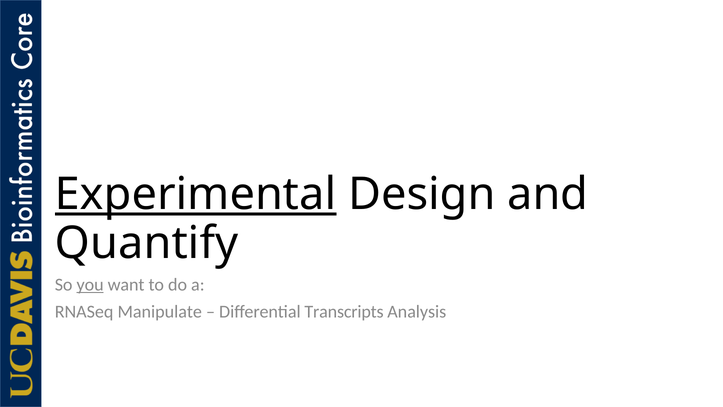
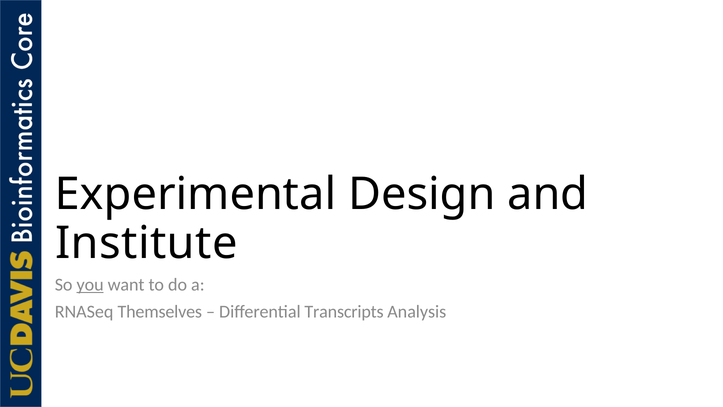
Experimental underline: present -> none (196, 194)
Quantify: Quantify -> Institute (146, 243)
Manipulate: Manipulate -> Themselves (160, 312)
